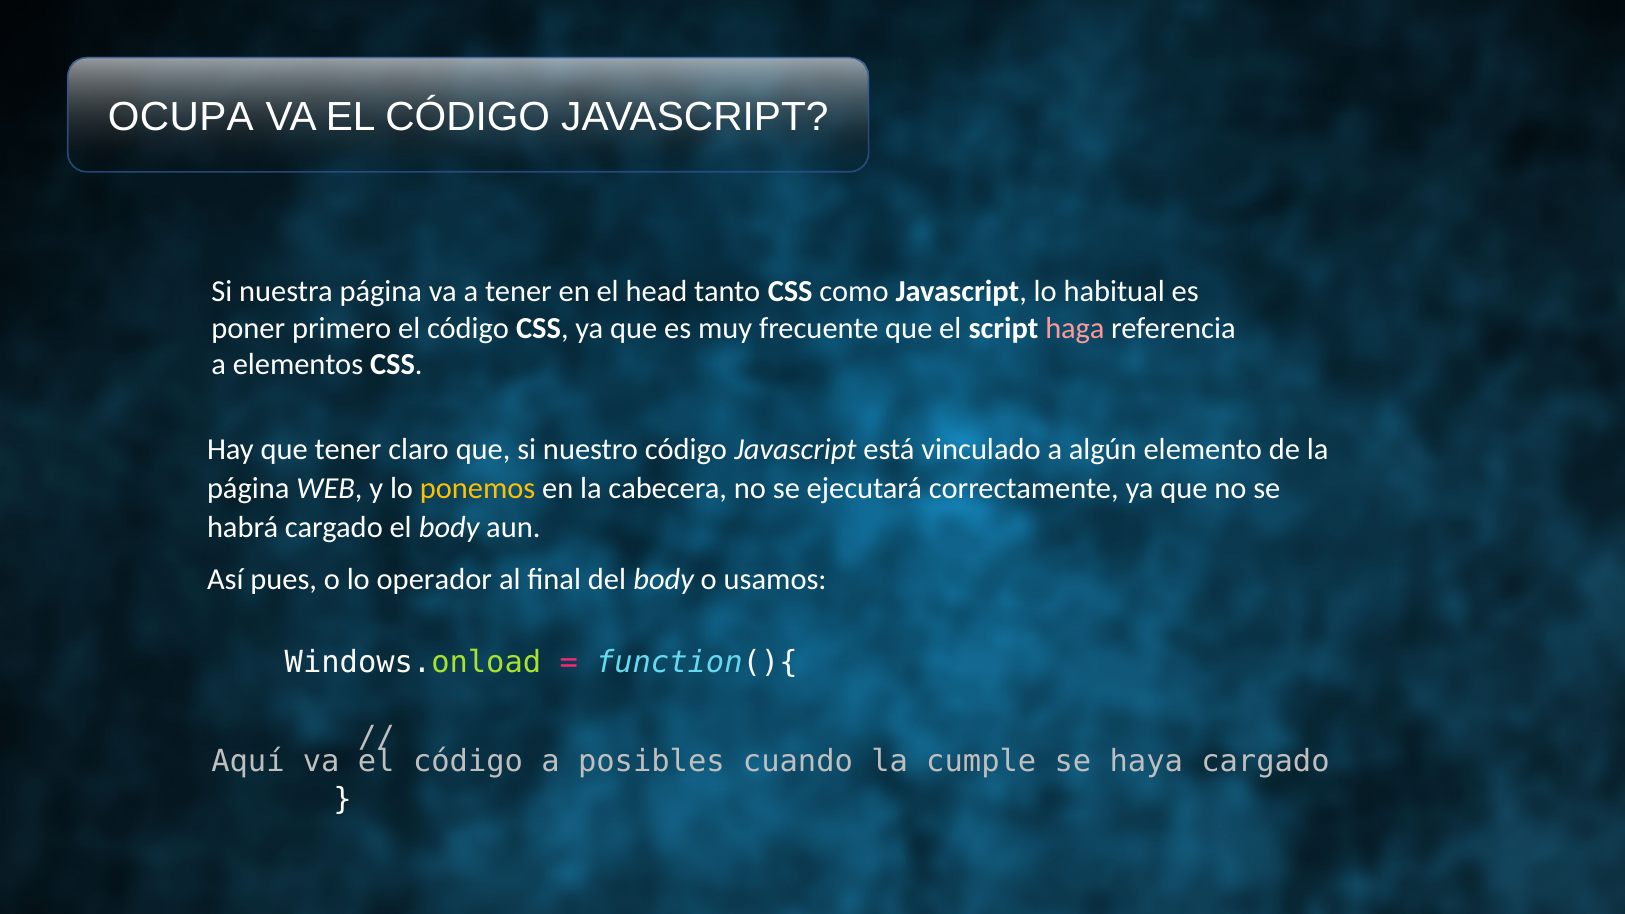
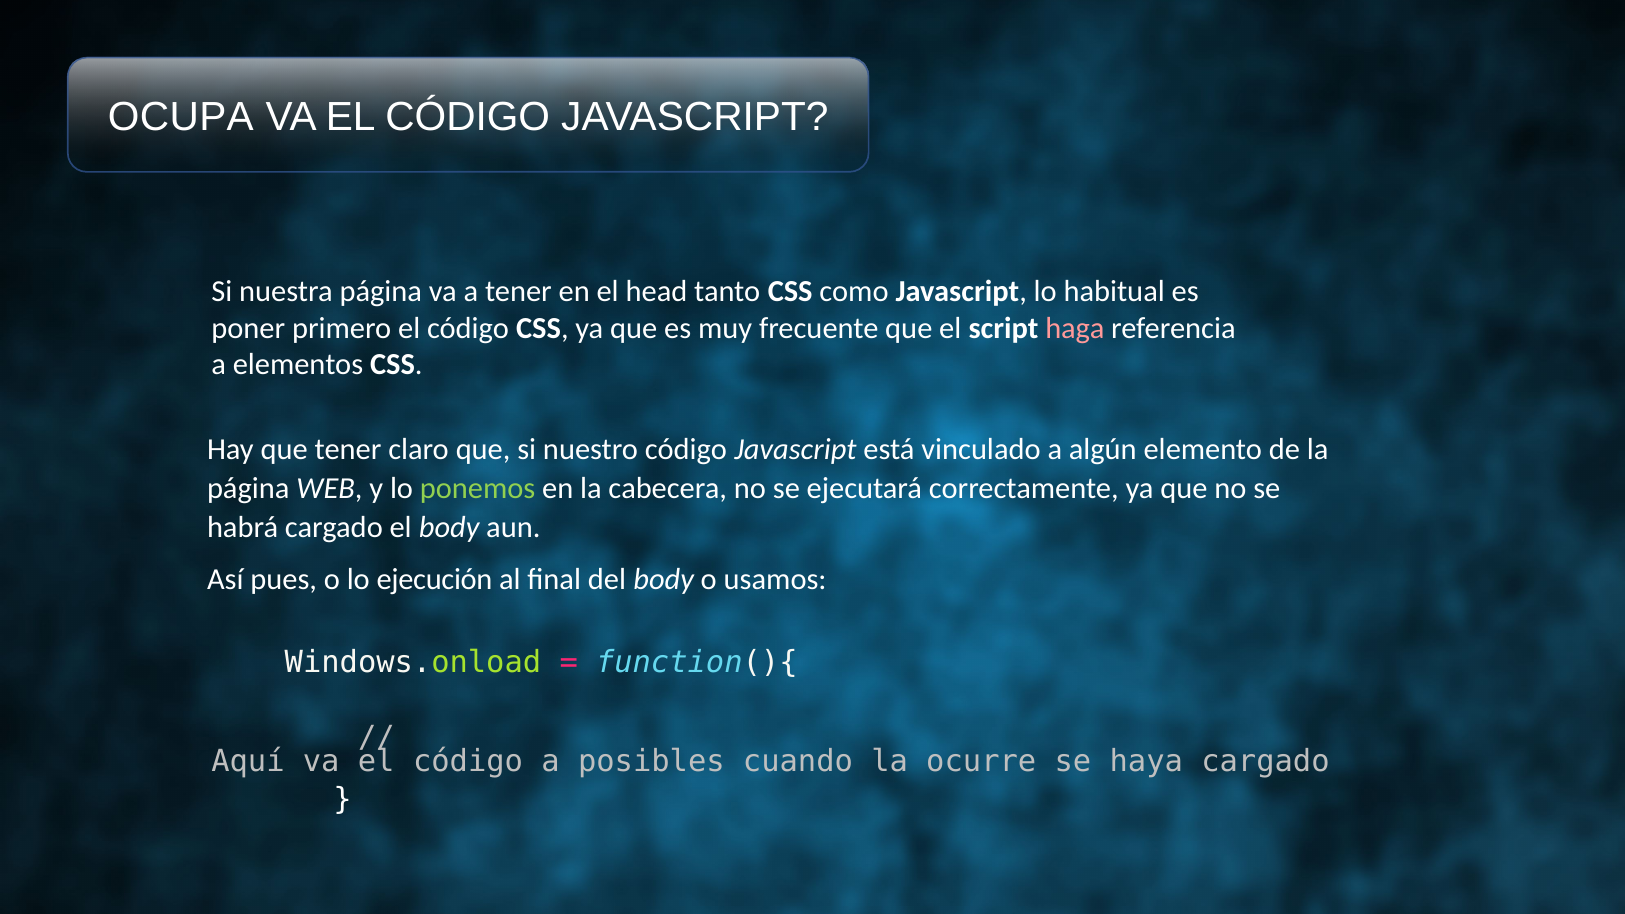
ponemos colour: yellow -> light green (478, 488)
operador: operador -> ejecución (435, 579)
cumple: cumple -> ocurre (981, 762)
